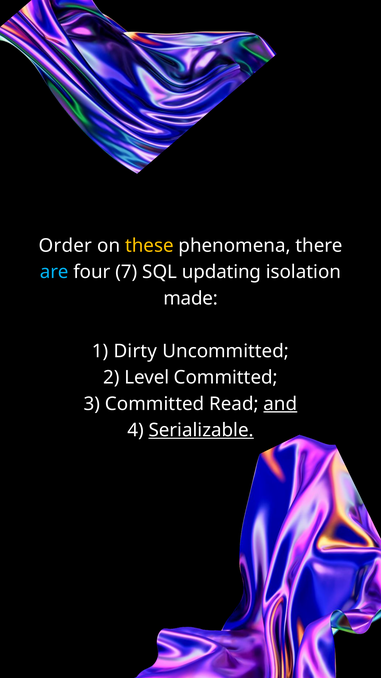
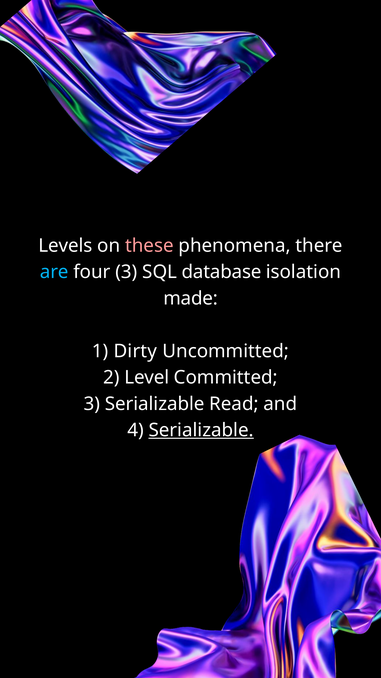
Order: Order -> Levels (65, 245)
these colour: yellow -> pink (149, 245)
four 7: 7 -> 3 (126, 272)
updating: updating -> database (222, 272)
3 Committed: Committed -> Serializable (155, 403)
and underline: present -> none (280, 403)
